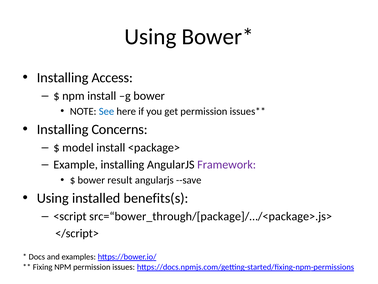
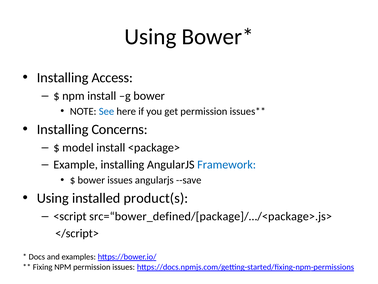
Framework colour: purple -> blue (227, 164)
bower result: result -> issues (120, 180)
benefits(s: benefits(s -> product(s (156, 198)
src=“bower_through/[package]/…/<package>.js>: src=“bower_through/[package]/…/<package>.js> -> src=“bower_defined/[package]/…/<package>.js> (211, 216)
